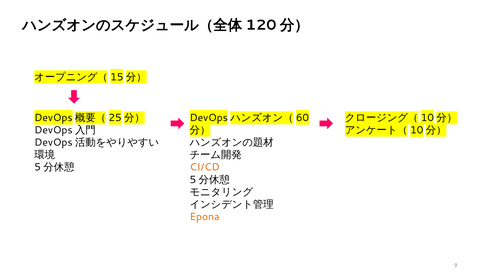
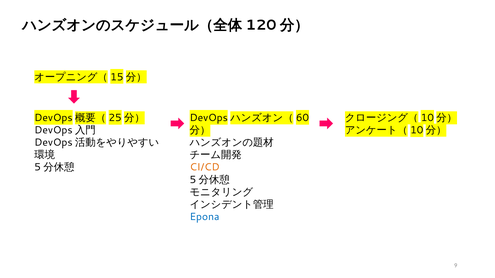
Epona colour: orange -> blue (204, 217)
